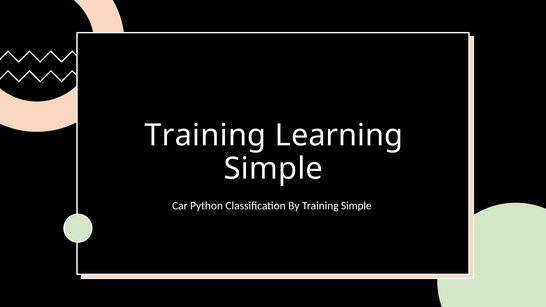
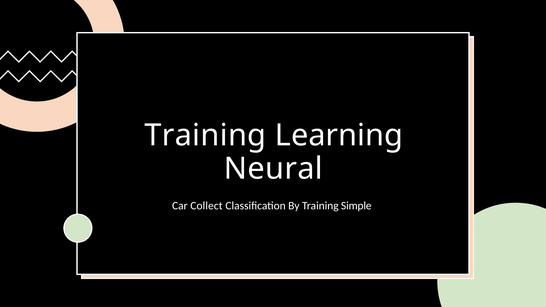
Simple: Simple -> Neural (273, 169)
Python: Python -> Collect (206, 206)
